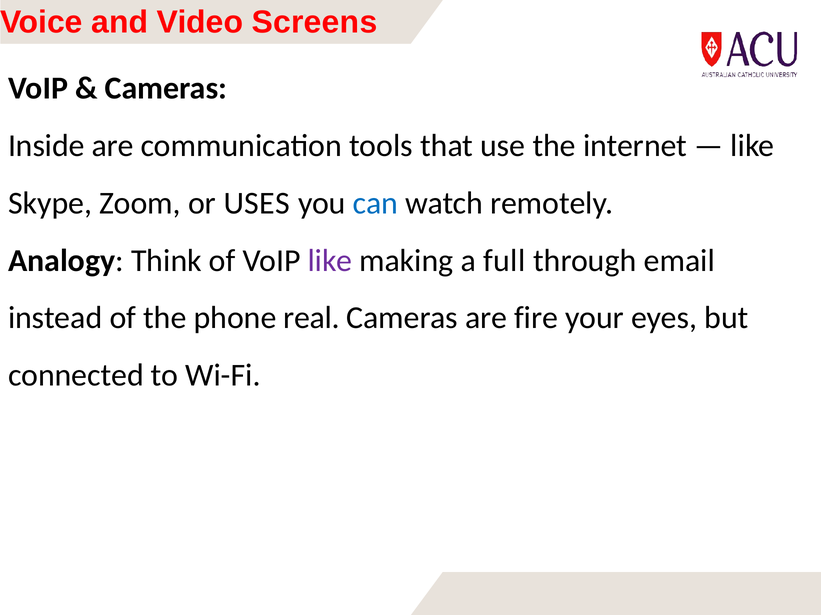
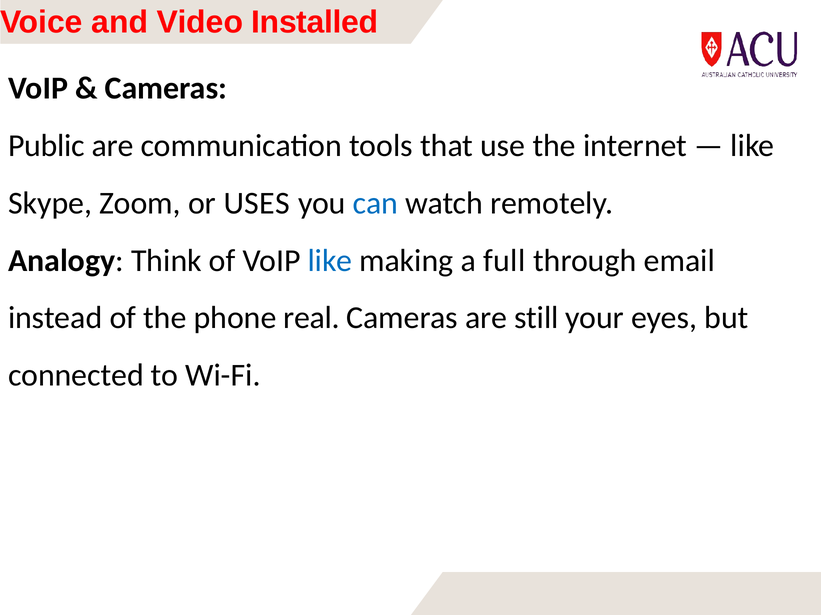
Screens: Screens -> Installed (315, 22)
Inside: Inside -> Public (46, 146)
like colour: purple -> blue (330, 261)
fire: fire -> still (536, 318)
